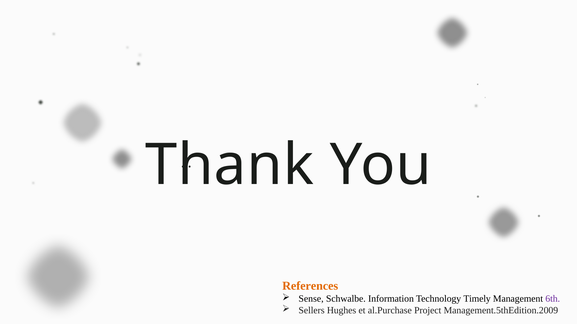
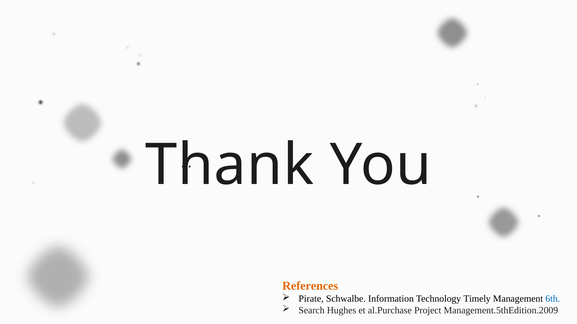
Sense: Sense -> Pirate (311, 299)
6th colour: purple -> blue (553, 299)
Sellers: Sellers -> Search (312, 311)
